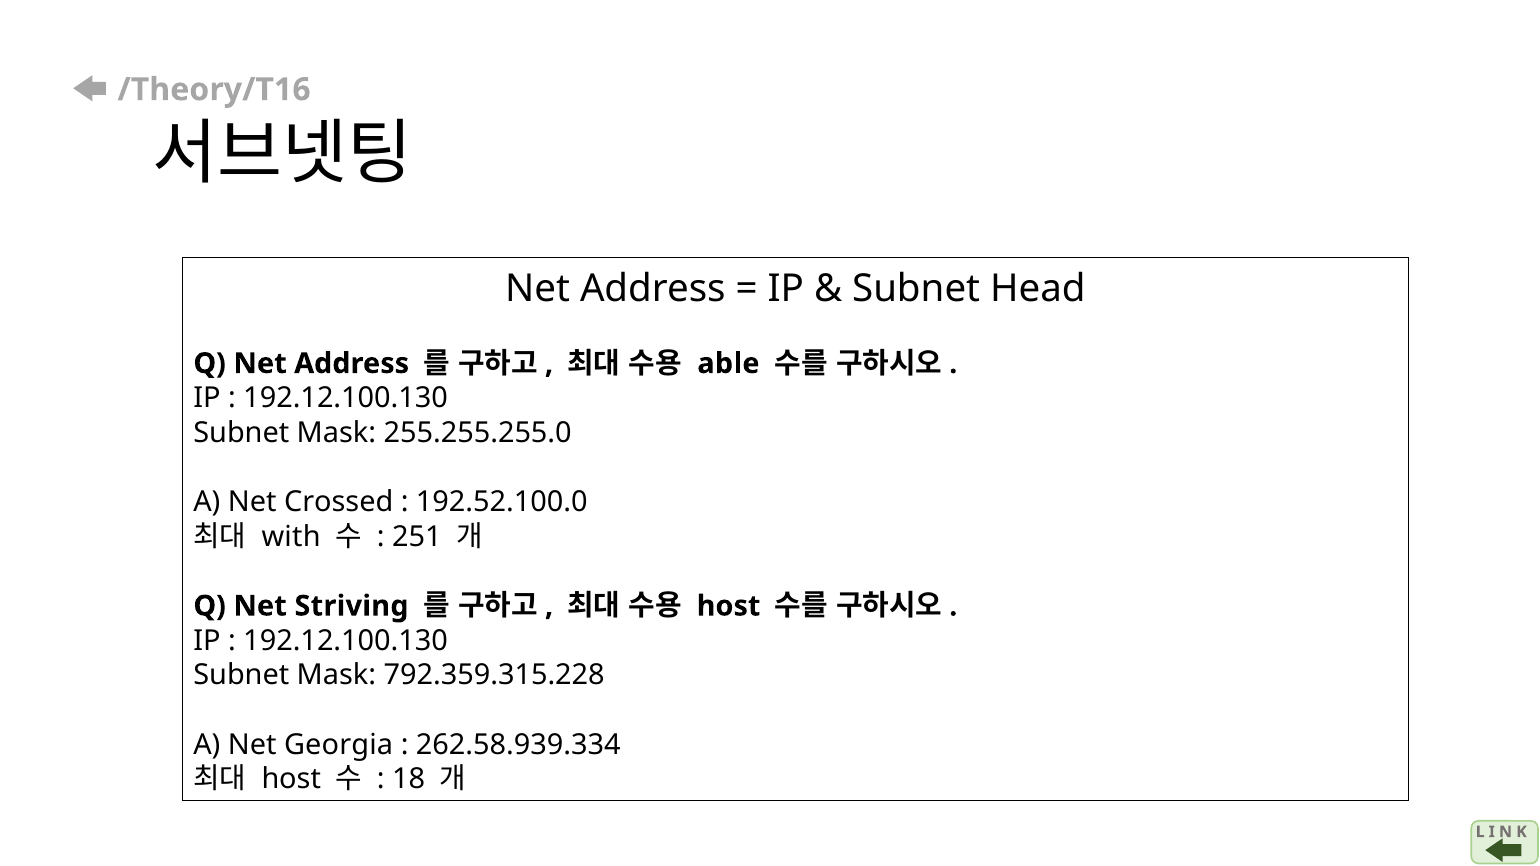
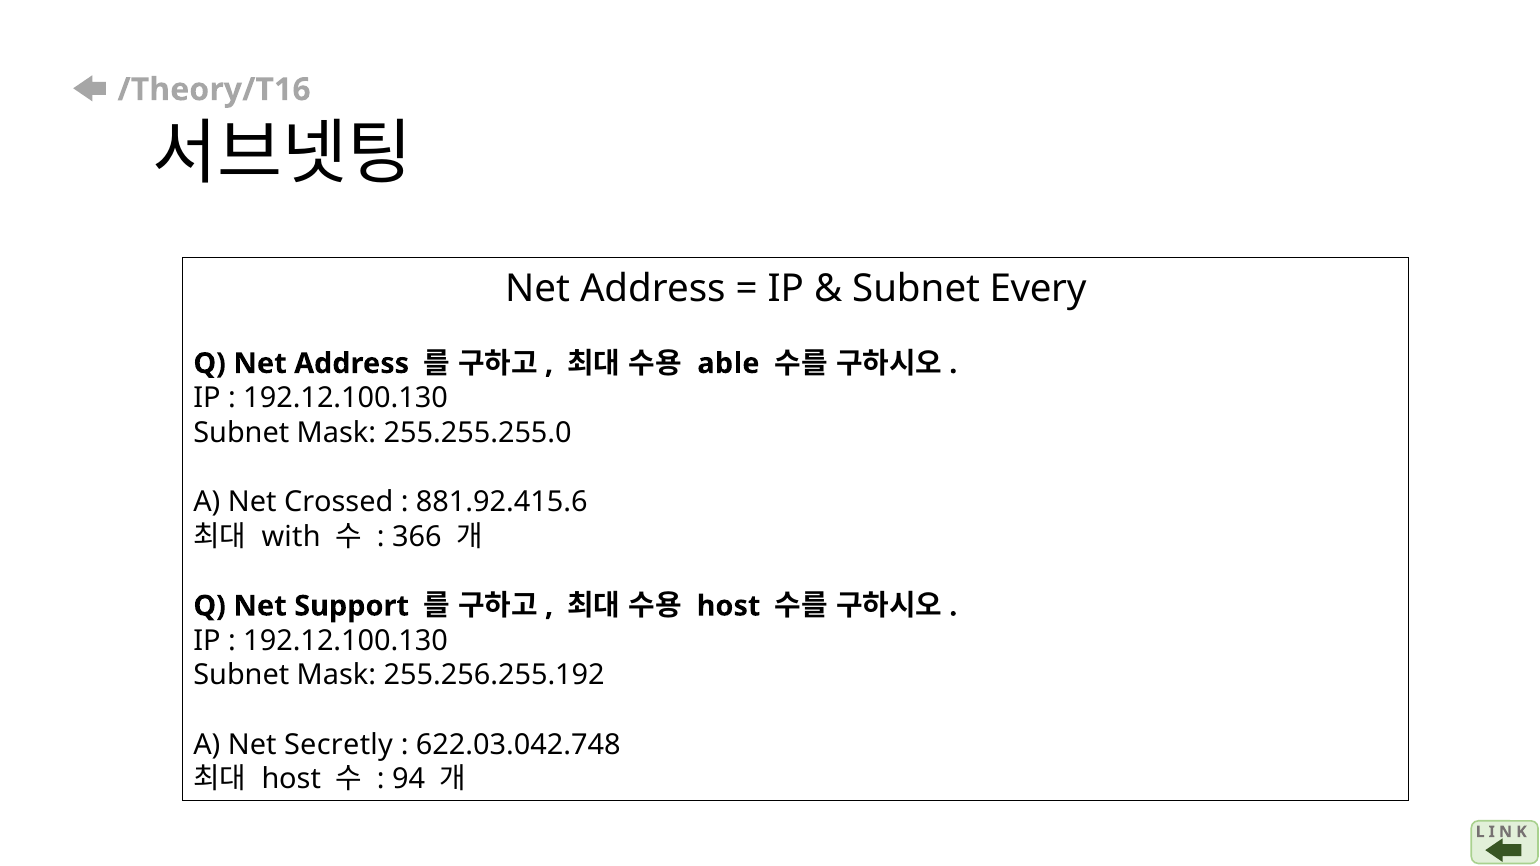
Head: Head -> Every (1038, 289)
192.52.100.0: 192.52.100.0 -> 881.92.415.6 (502, 502)
251: 251 -> 366 (417, 537)
Striving: Striving -> Support (352, 606)
792.359.315.228: 792.359.315.228 -> 255.256.255.192 (494, 675)
Georgia: Georgia -> Secretly (339, 745)
262.58.939.334: 262.58.939.334 -> 622.03.042.748 (518, 745)
18: 18 -> 94 (409, 779)
